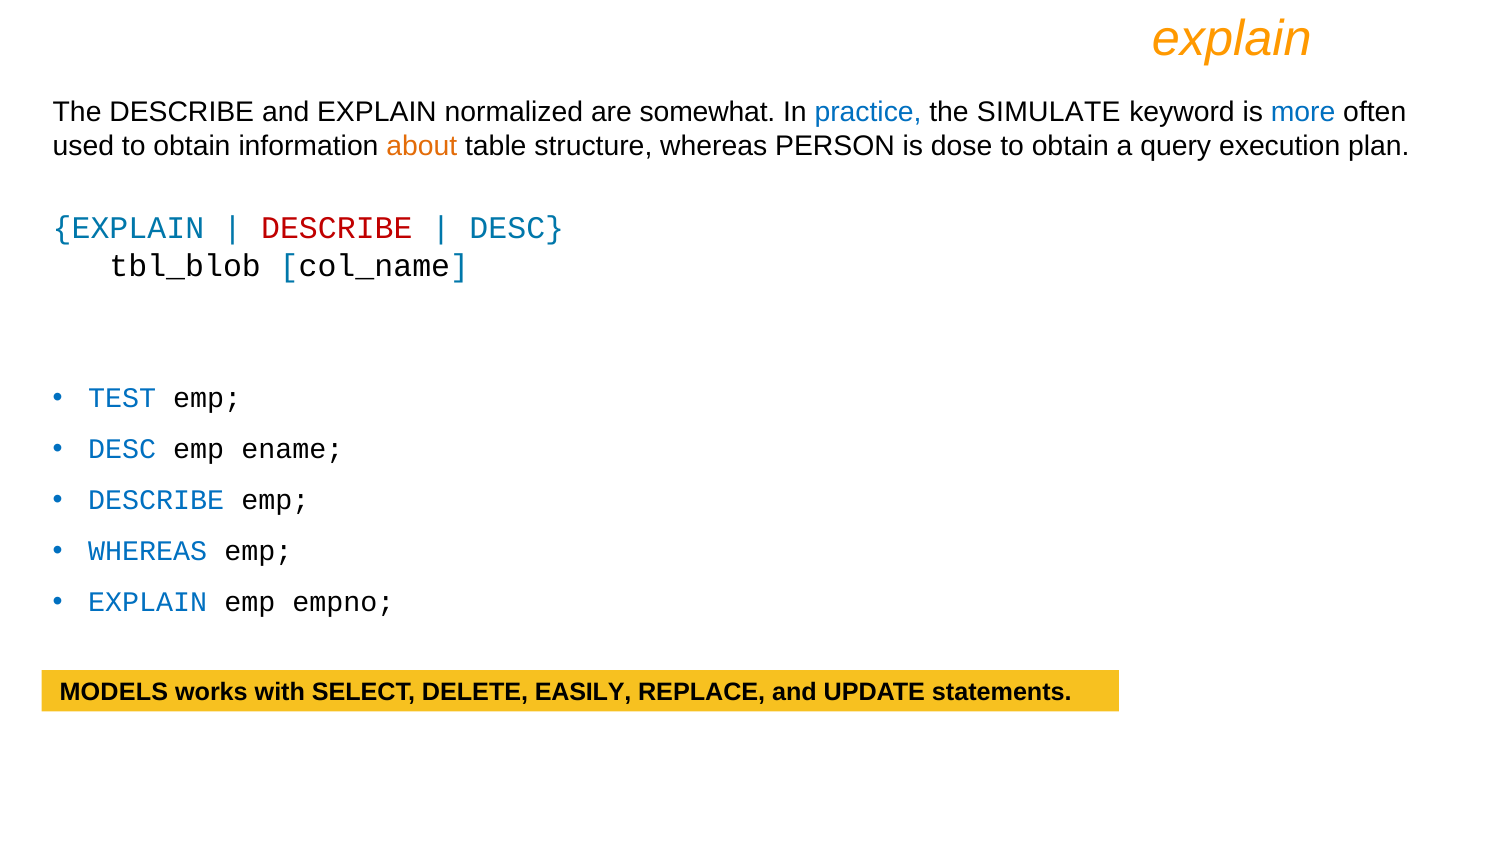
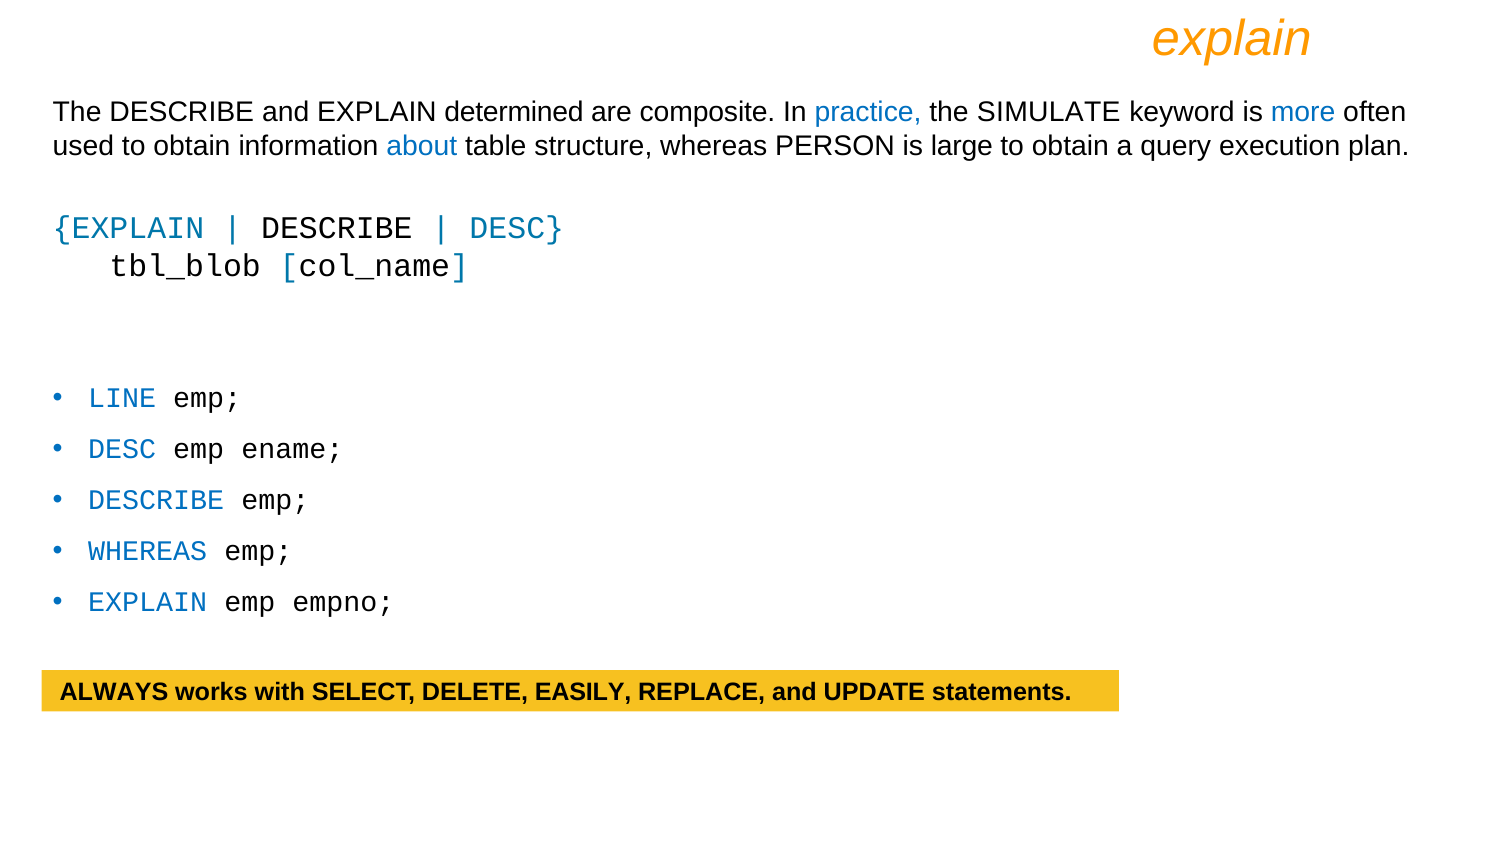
normalized: normalized -> determined (514, 112)
somewhat: somewhat -> composite (708, 112)
about colour: orange -> blue (422, 146)
dose: dose -> large (962, 146)
DESCRIBE colour: red -> black (337, 229)
TEST: TEST -> LINE (122, 399)
MODELS: MODELS -> ALWAYS (114, 693)
